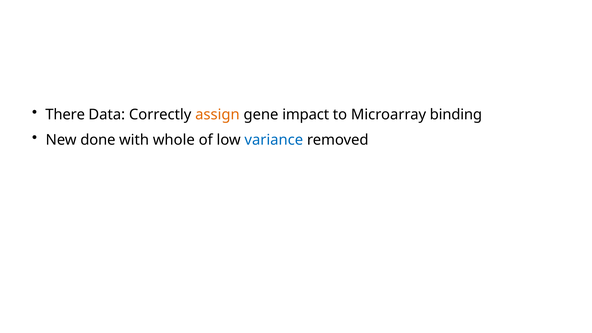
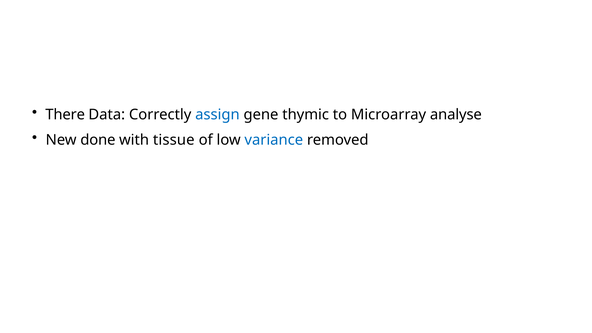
assign colour: orange -> blue (217, 115)
impact: impact -> thymic (306, 115)
binding: binding -> analyse (456, 115)
whole: whole -> tissue (174, 140)
